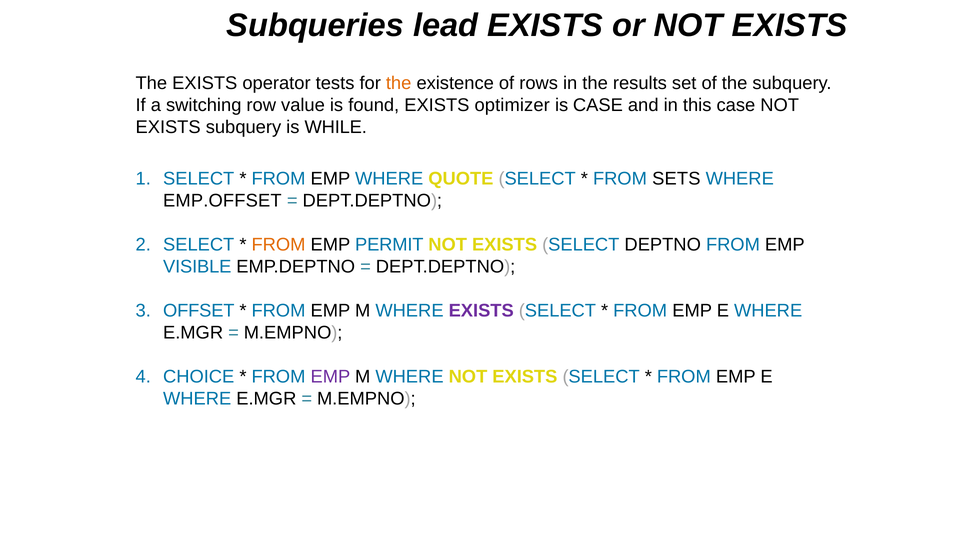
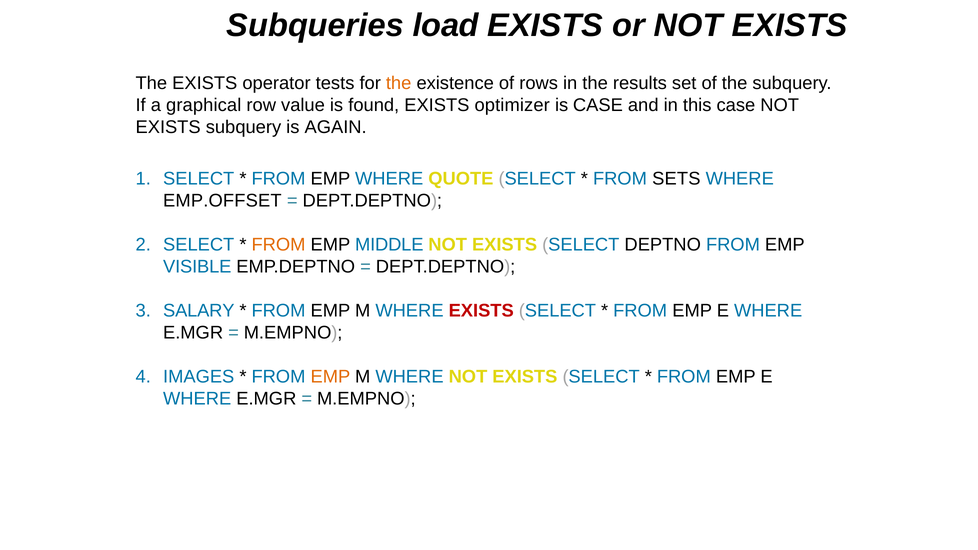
lead: lead -> load (446, 25)
switching: switching -> graphical (204, 105)
WHILE: WHILE -> AGAIN (336, 127)
PERMIT: PERMIT -> MIDDLE (389, 245)
OFFSET: OFFSET -> SALARY (199, 311)
EXISTS colour: purple -> red (481, 311)
CHOICE: CHOICE -> IMAGES (199, 377)
EMP colour: purple -> orange (330, 377)
